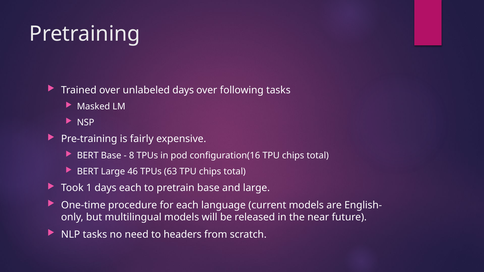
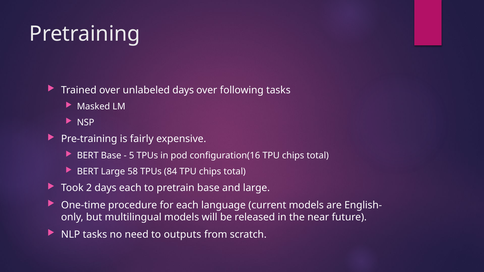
8: 8 -> 5 (132, 156)
46: 46 -> 58 (133, 172)
63: 63 -> 84 (171, 172)
1: 1 -> 2 (89, 188)
headers: headers -> outputs (183, 235)
